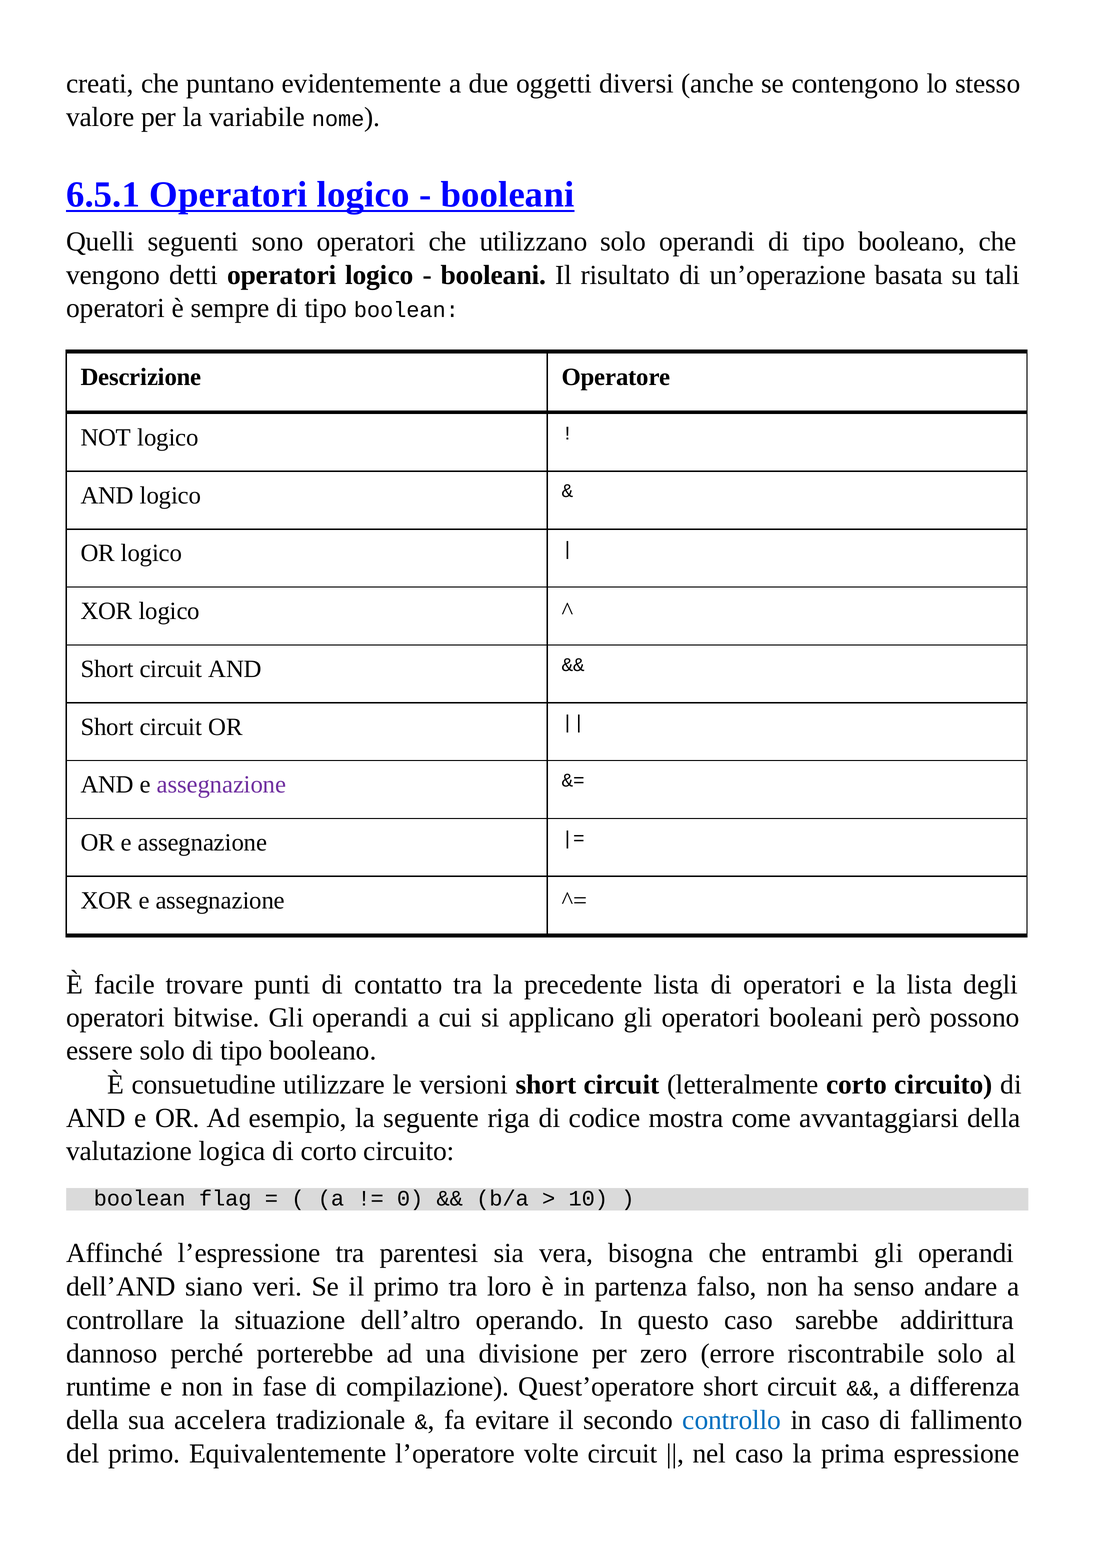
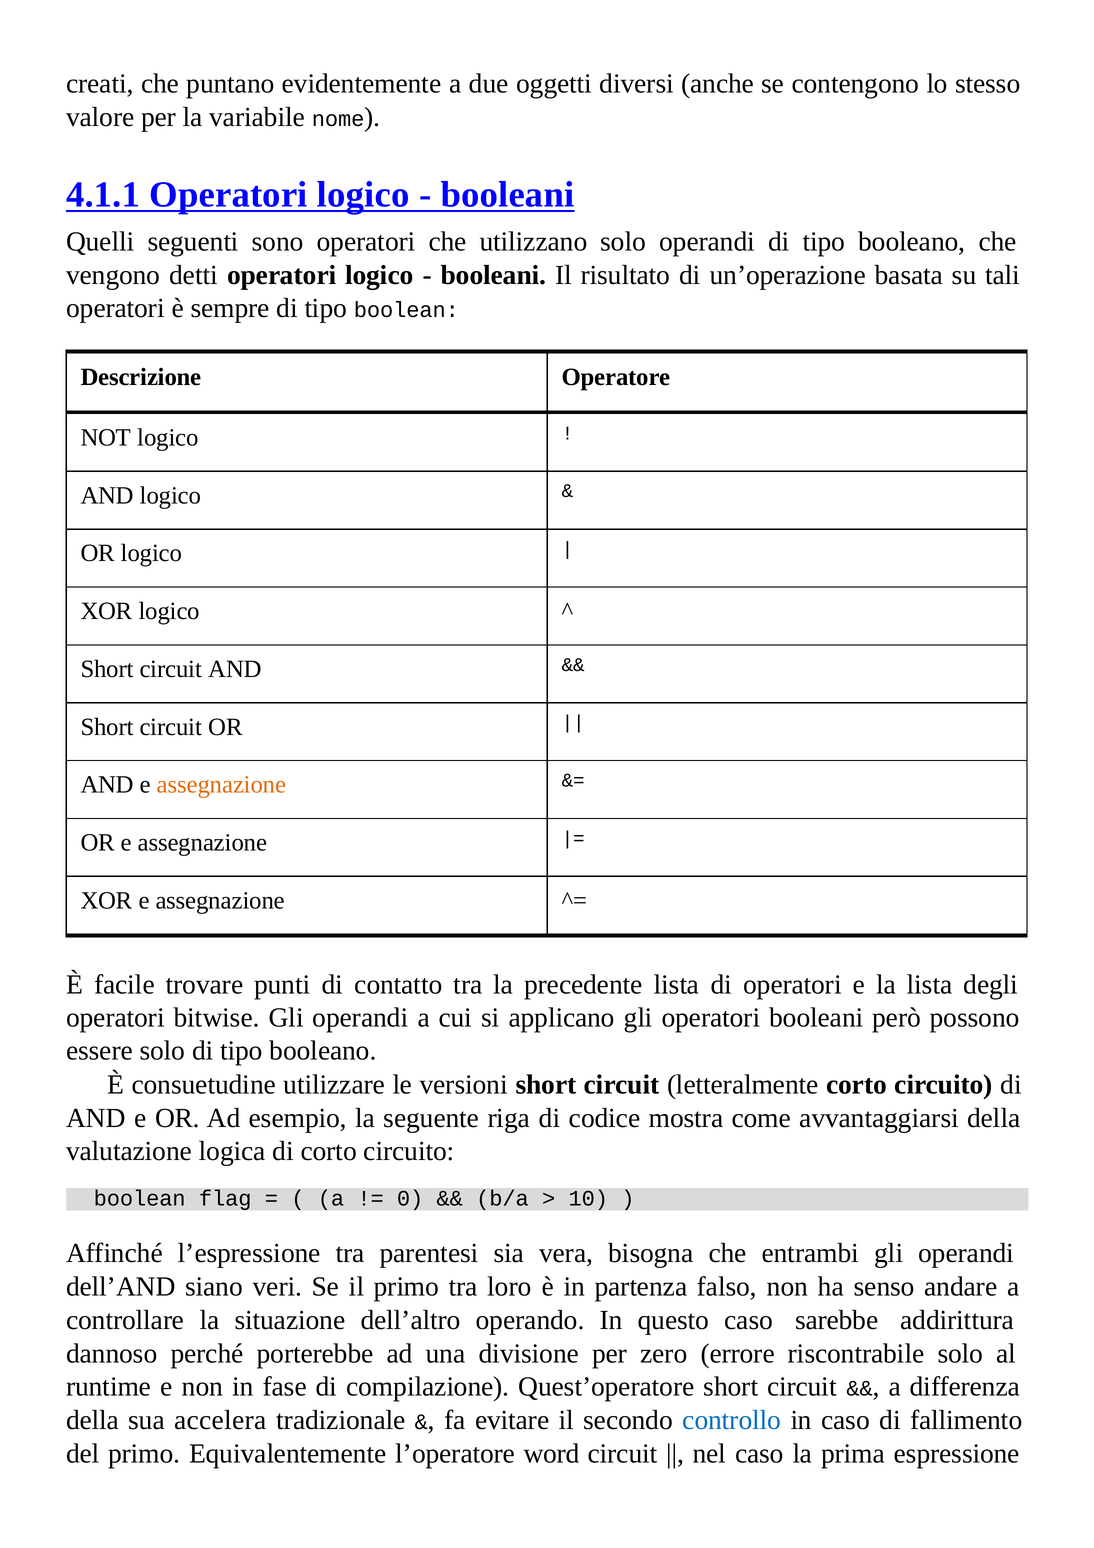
6.5.1: 6.5.1 -> 4.1.1 (103, 195)
assegnazione colour: purple -> orange (222, 785)
volte: volte -> word (552, 1454)
